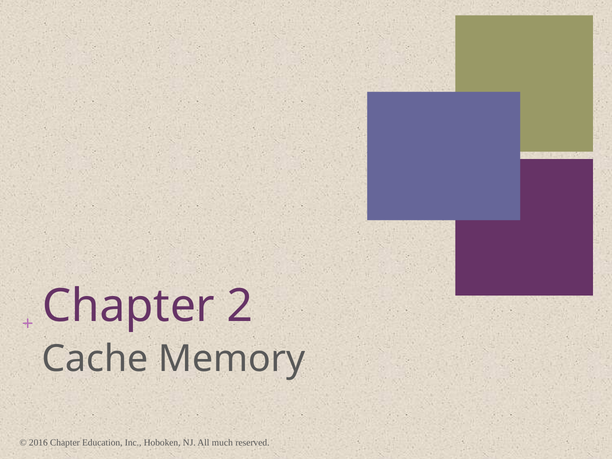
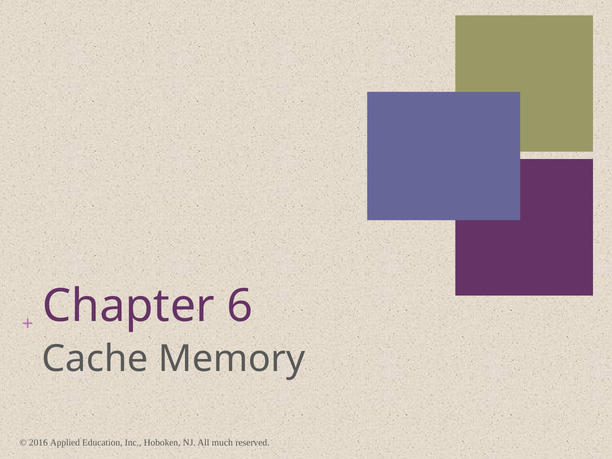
2: 2 -> 6 (240, 306)
2016 Chapter: Chapter -> Applied (65, 443)
